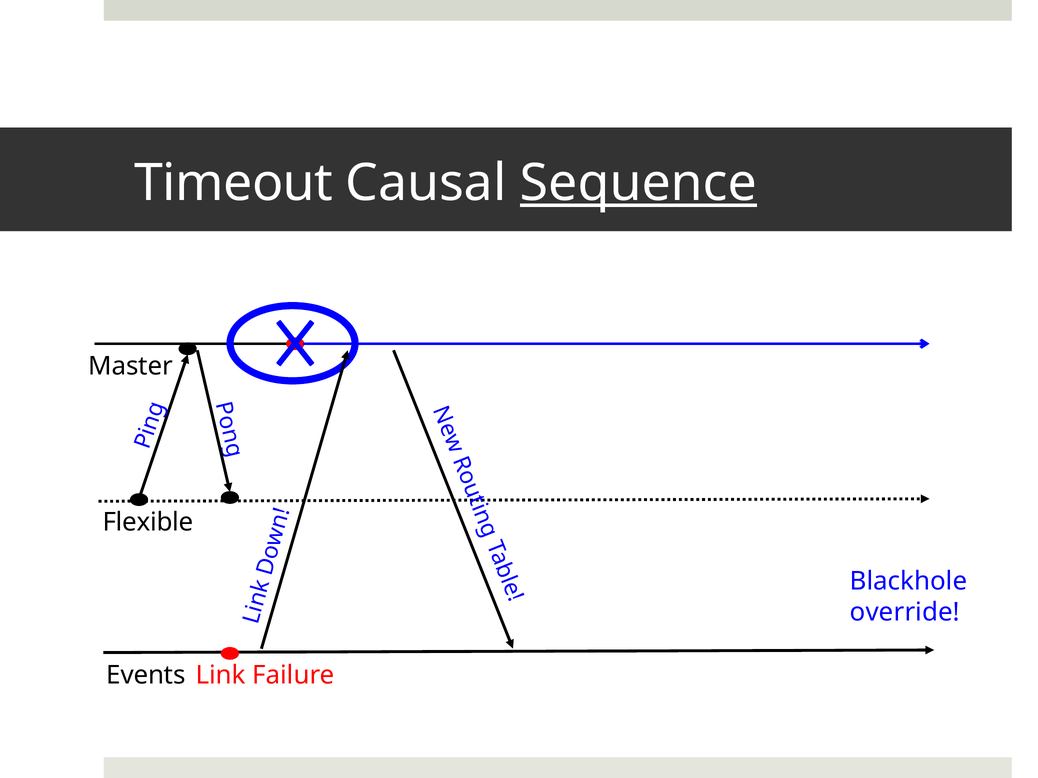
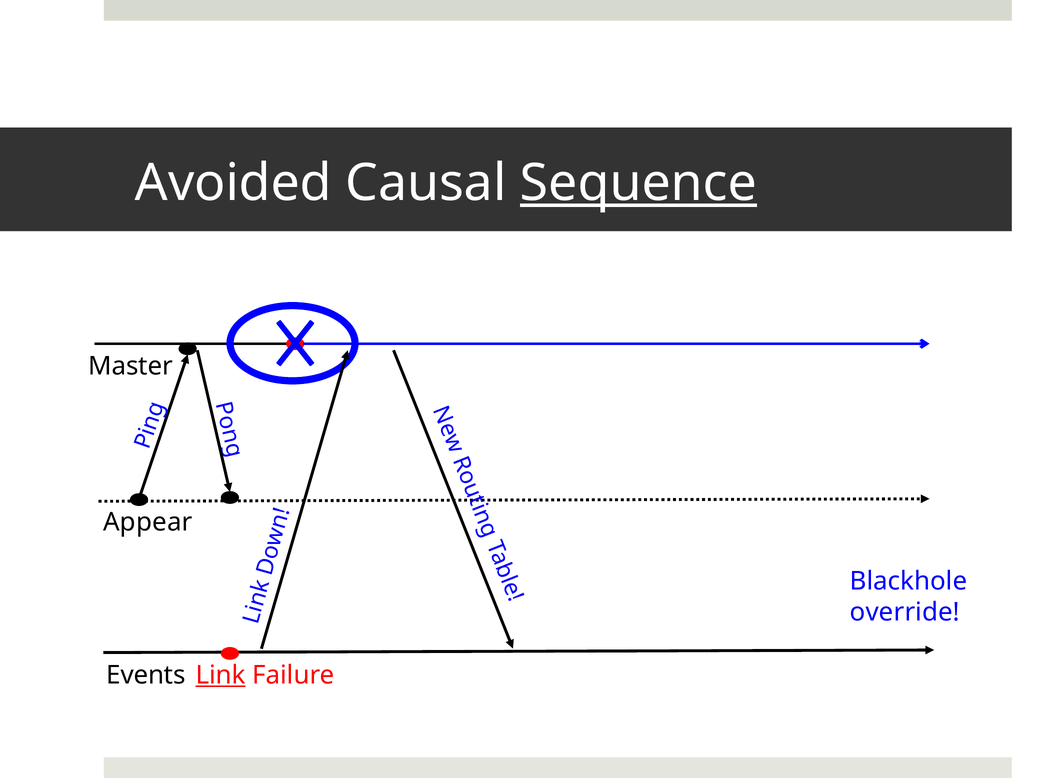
Timeout: Timeout -> Avoided (233, 183)
Flexible: Flexible -> Appear (148, 522)
Link underline: none -> present (221, 675)
